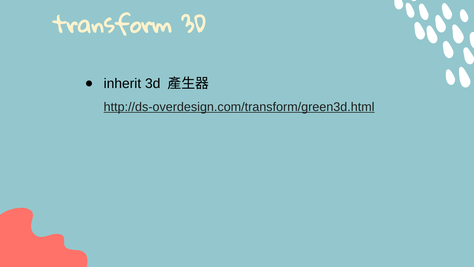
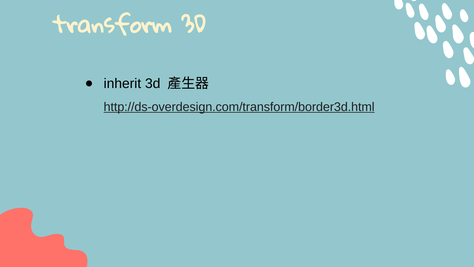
http://ds-overdesign.com/transform/green3d.html: http://ds-overdesign.com/transform/green3d.html -> http://ds-overdesign.com/transform/border3d.html (239, 107)
